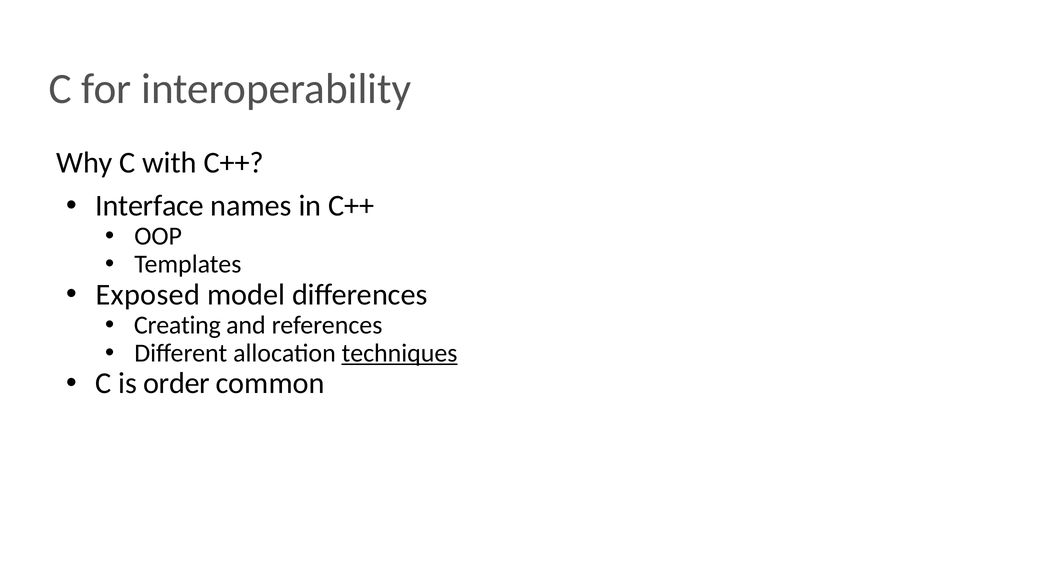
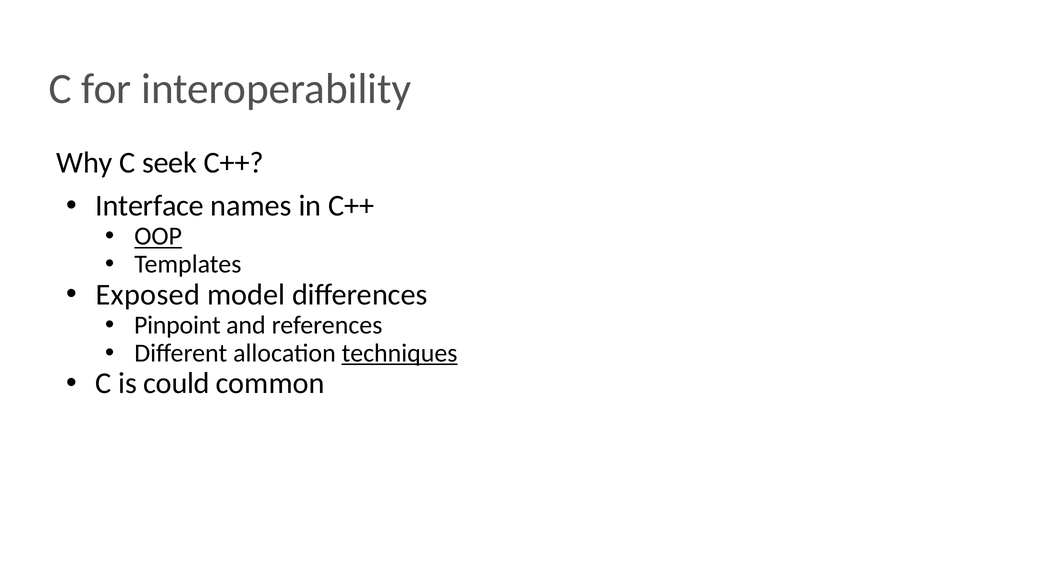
with: with -> seek (170, 162)
OOP underline: none -> present (158, 236)
Creating: Creating -> Pinpoint (177, 325)
order: order -> could (177, 383)
